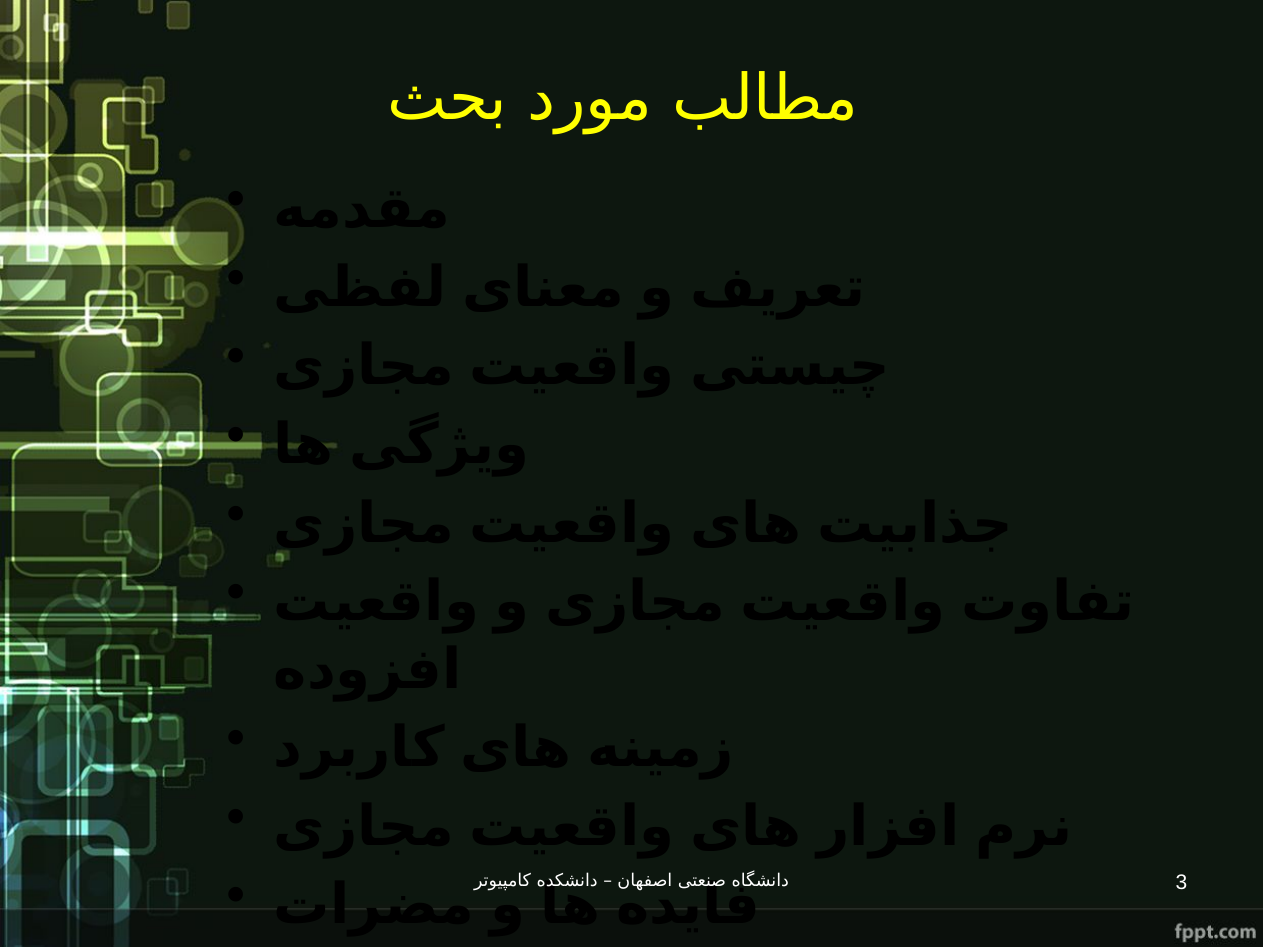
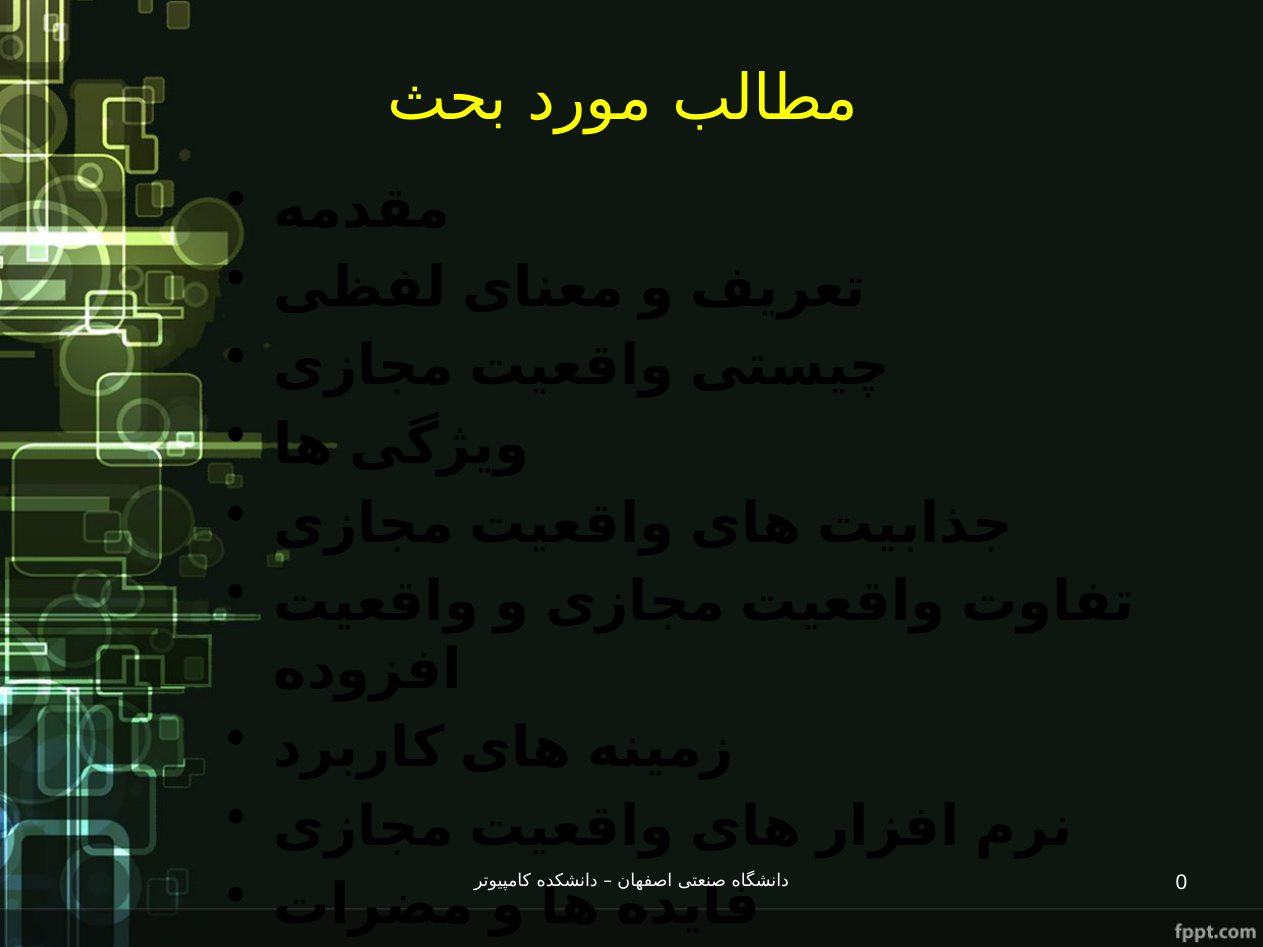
3: 3 -> 0 (1181, 883)
